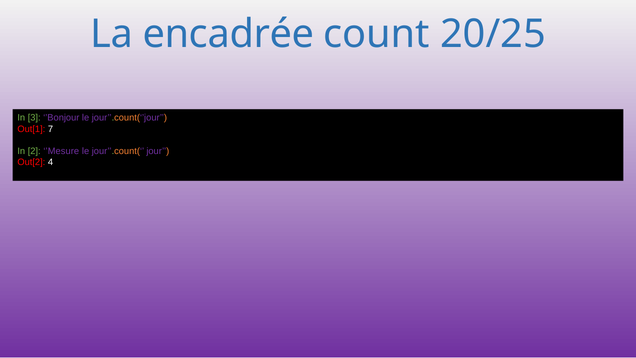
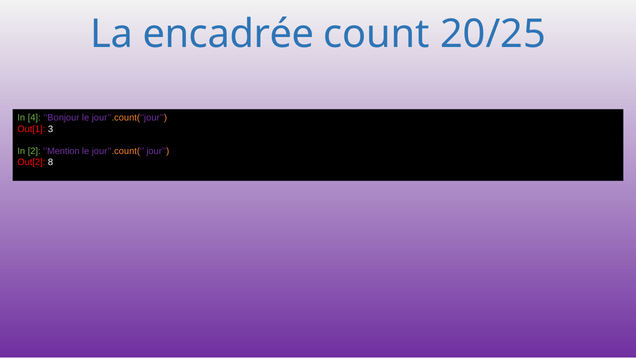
3: 3 -> 4 (34, 118)
7: 7 -> 3 (50, 129)
’Mesure: ’Mesure -> ’Mention (61, 151)
4: 4 -> 8 (50, 162)
